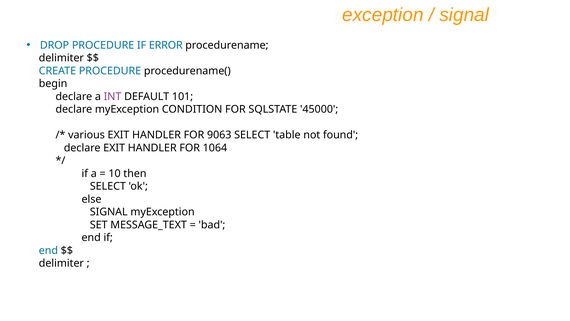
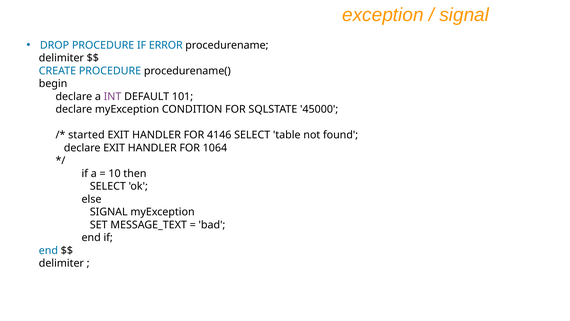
various: various -> started (86, 135)
9063: 9063 -> 4146 (219, 135)
